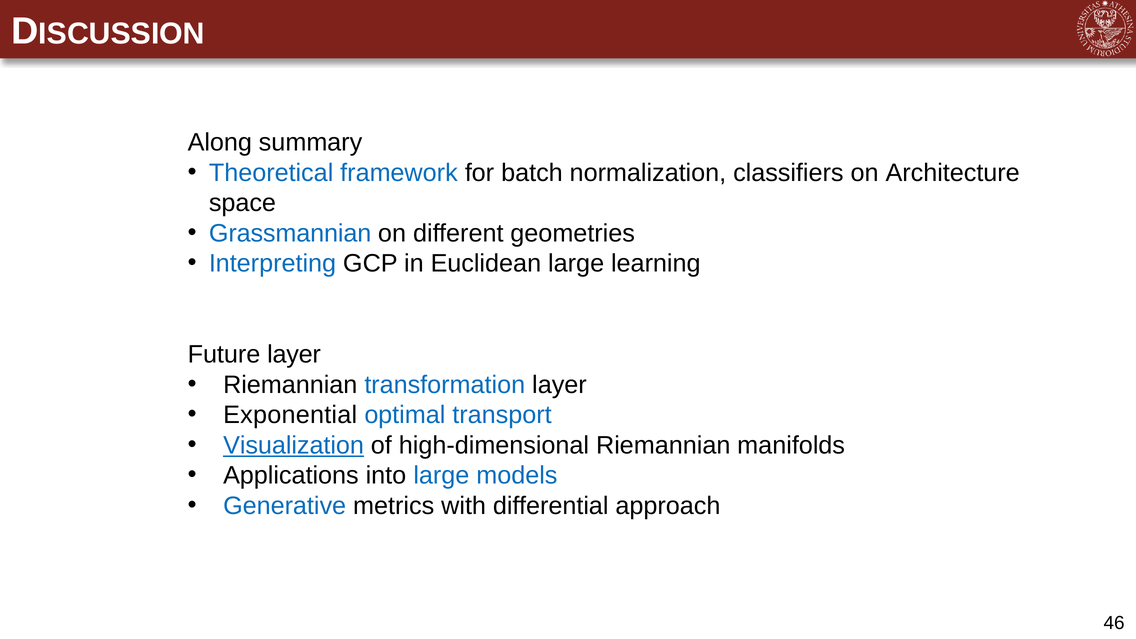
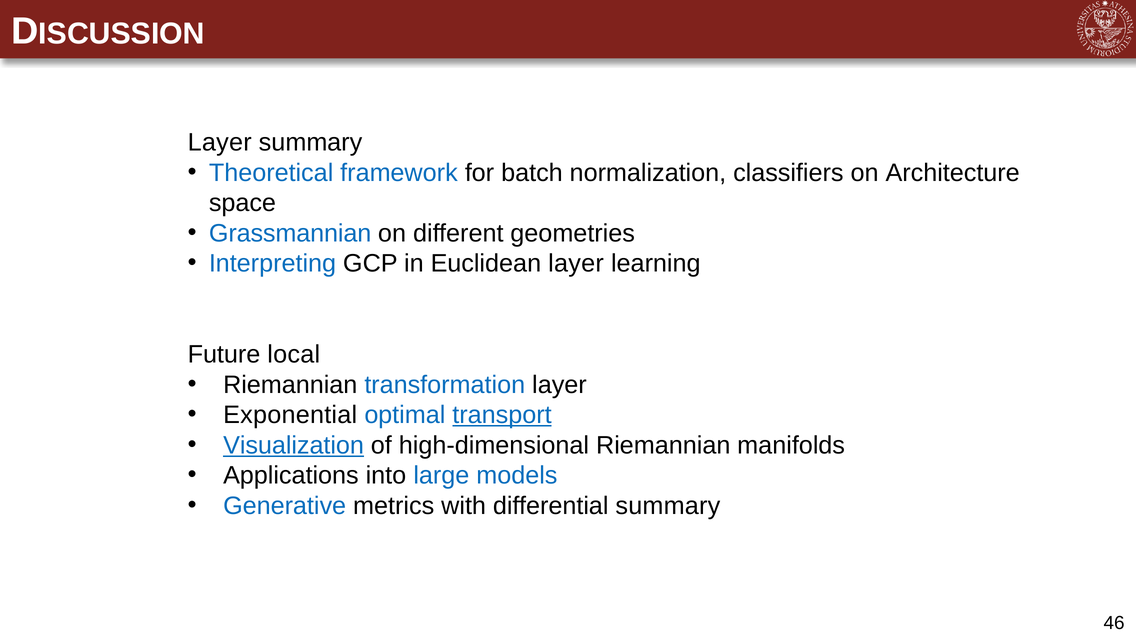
Along: Along -> Layer (220, 142)
Euclidean large: large -> layer (576, 264)
Future layer: layer -> local (294, 354)
transport underline: none -> present (502, 415)
differential approach: approach -> summary (668, 506)
